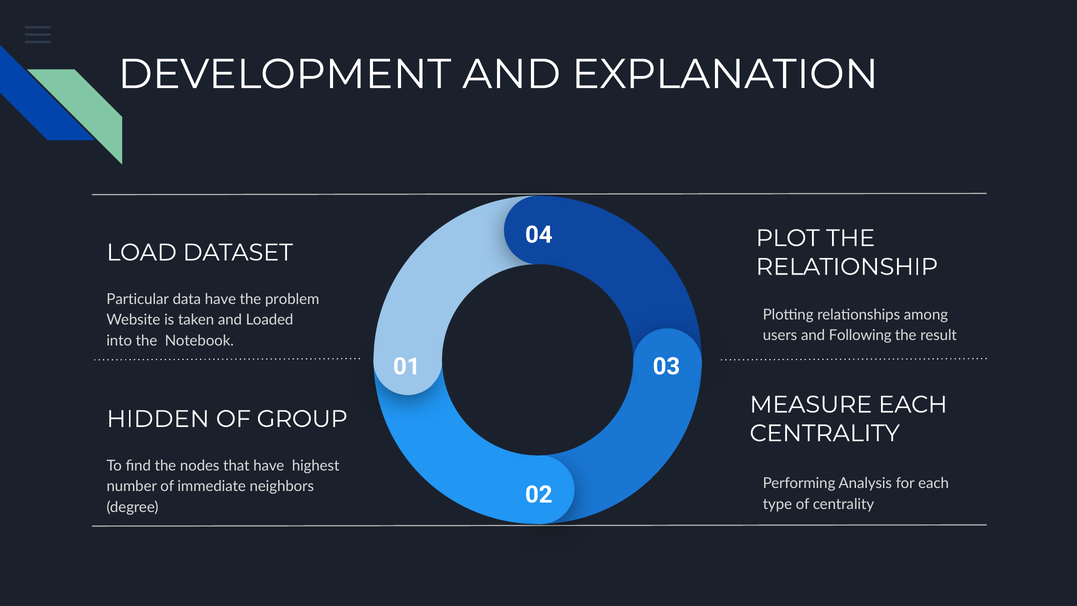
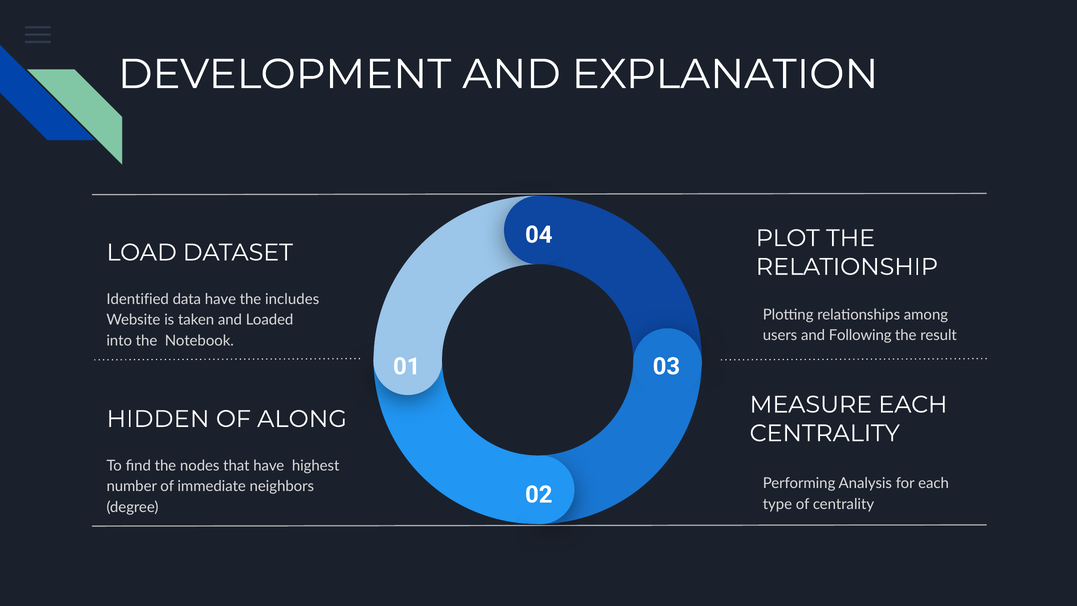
Particular: Particular -> Identified (138, 299)
problem: problem -> includes (292, 299)
GROUP: GROUP -> ALONG (302, 419)
